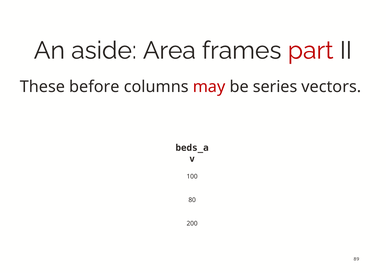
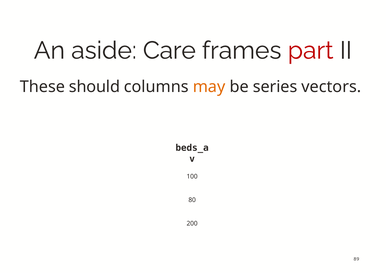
Area: Area -> Care (169, 50)
before: before -> should (94, 87)
may colour: red -> orange (209, 87)
